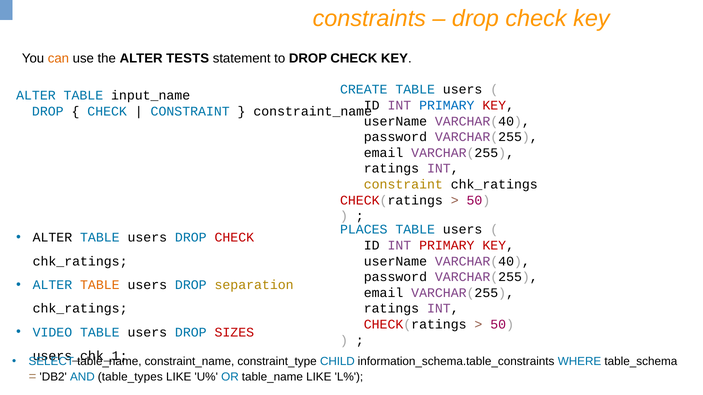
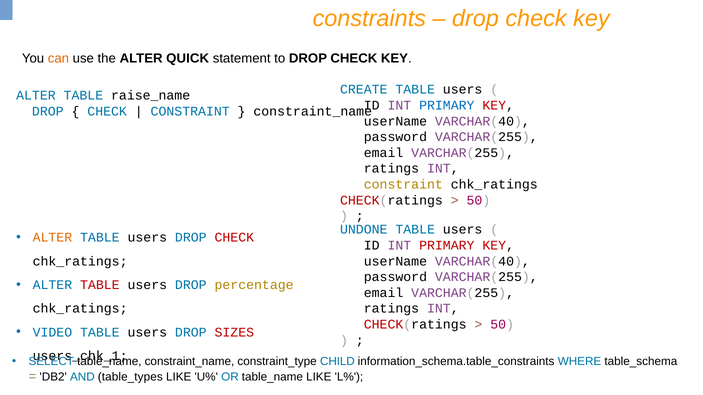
TESTS: TESTS -> QUICK (188, 59)
input_name: input_name -> raise_name (151, 95)
PLACES: PLACES -> UNDONE (364, 230)
ALTER colour: black -> orange (52, 238)
TABLE colour: orange -> red (100, 285)
separation: separation -> percentage (254, 285)
